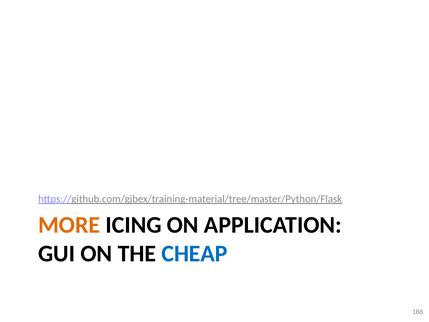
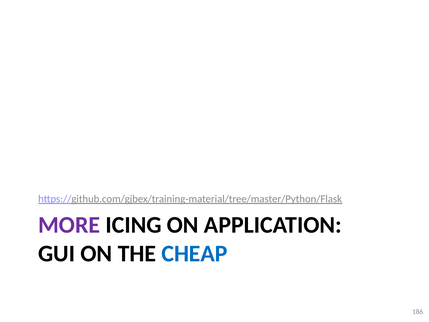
MORE colour: orange -> purple (69, 225)
